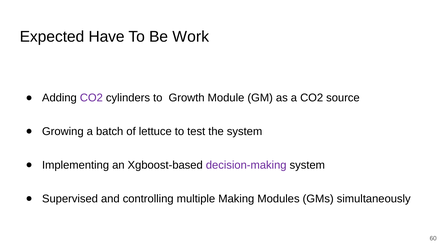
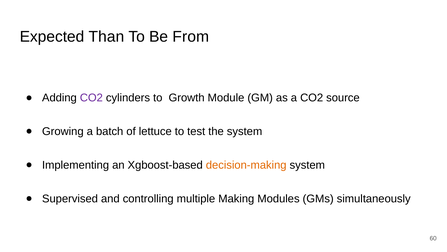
Have: Have -> Than (106, 37)
Work: Work -> From (191, 37)
decision-making colour: purple -> orange (246, 165)
